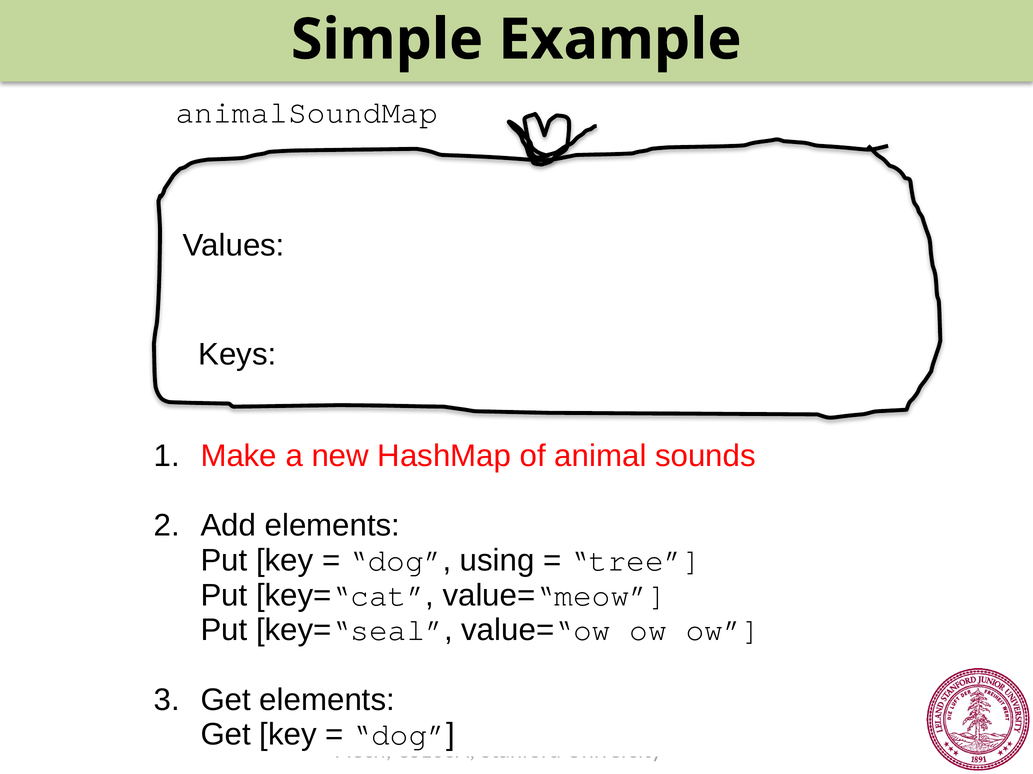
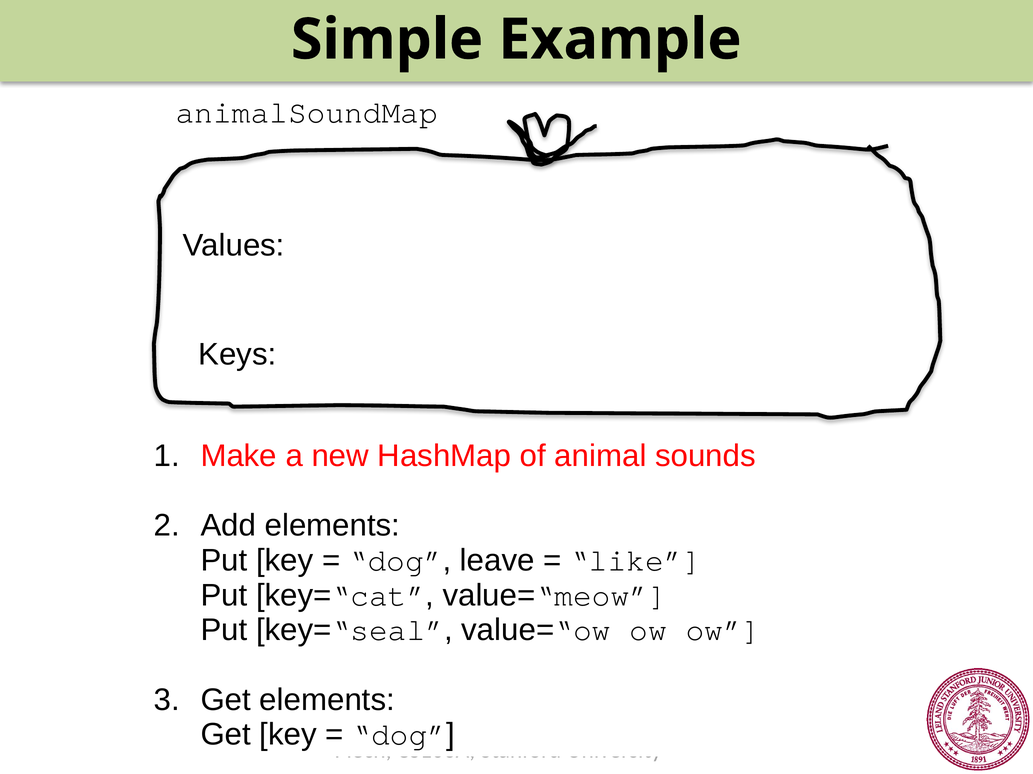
using: using -> leave (497, 561)
tree: tree -> like (636, 561)
